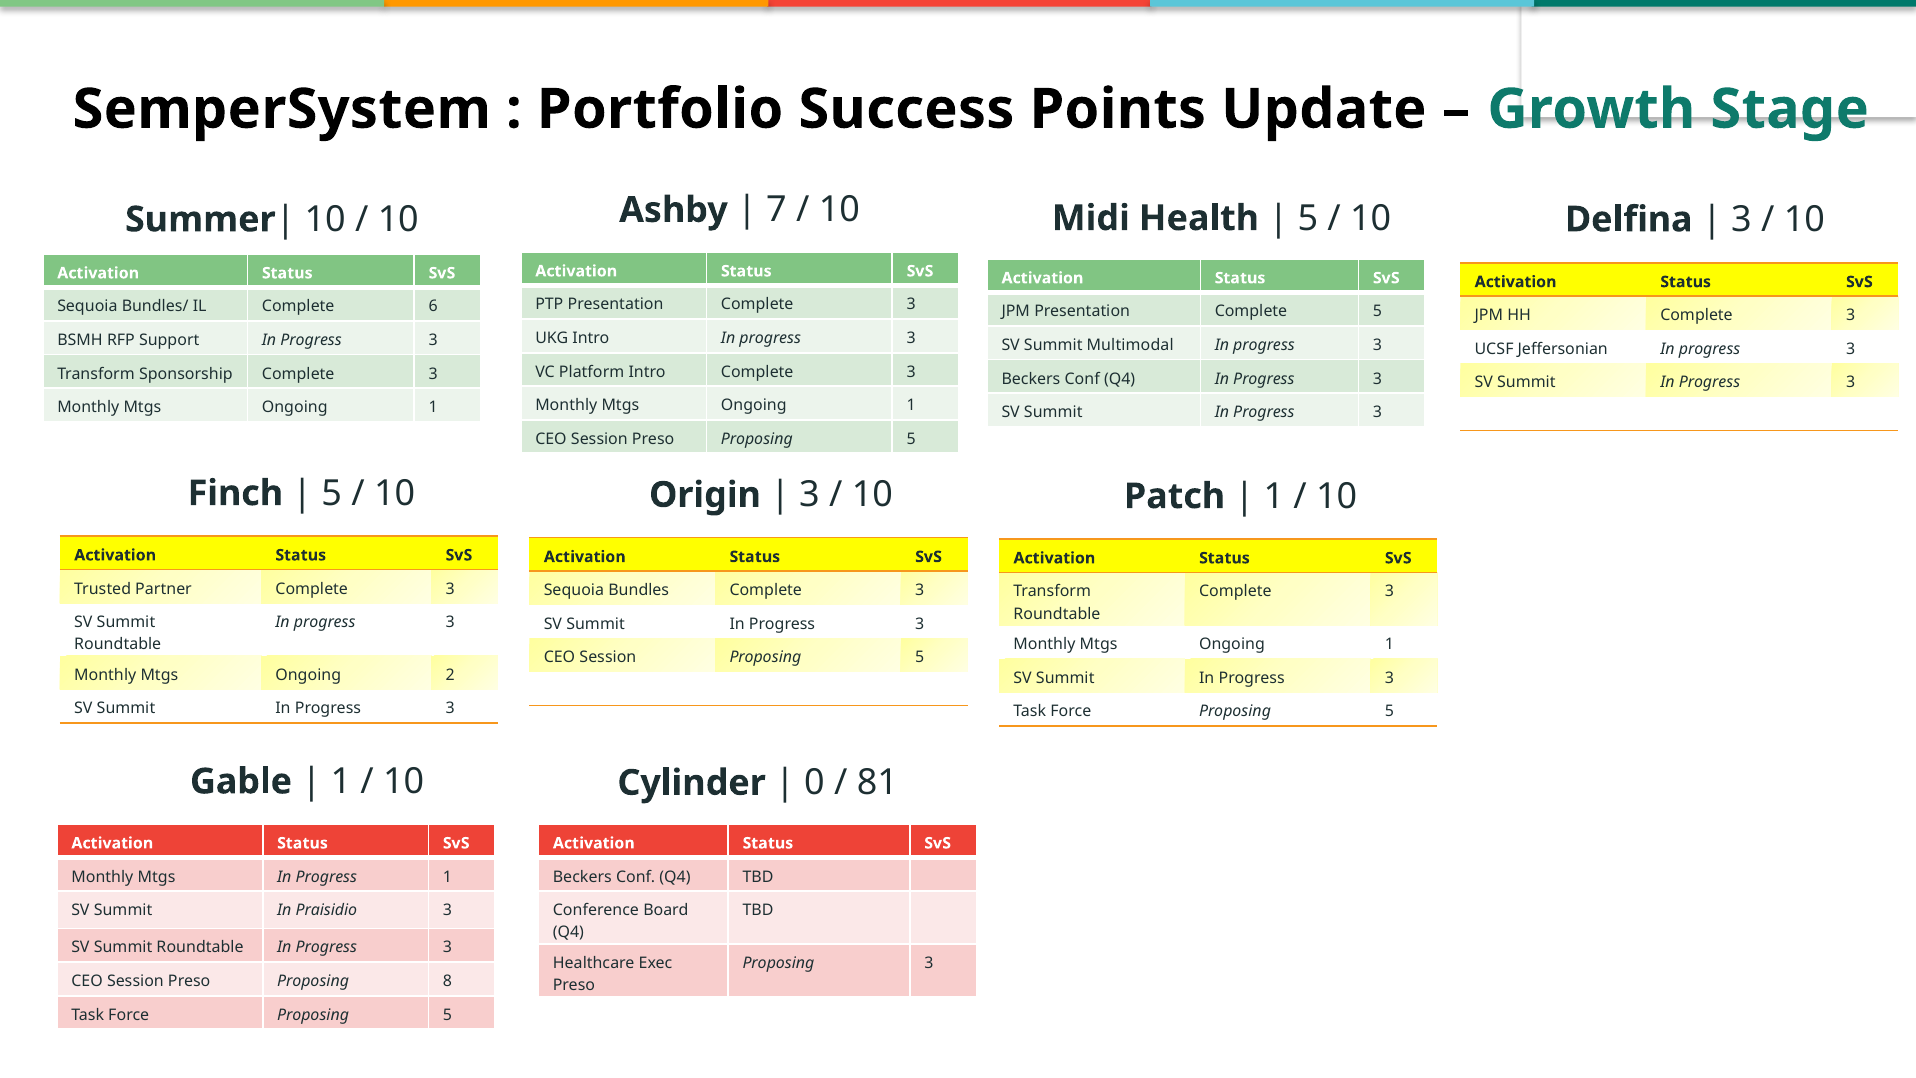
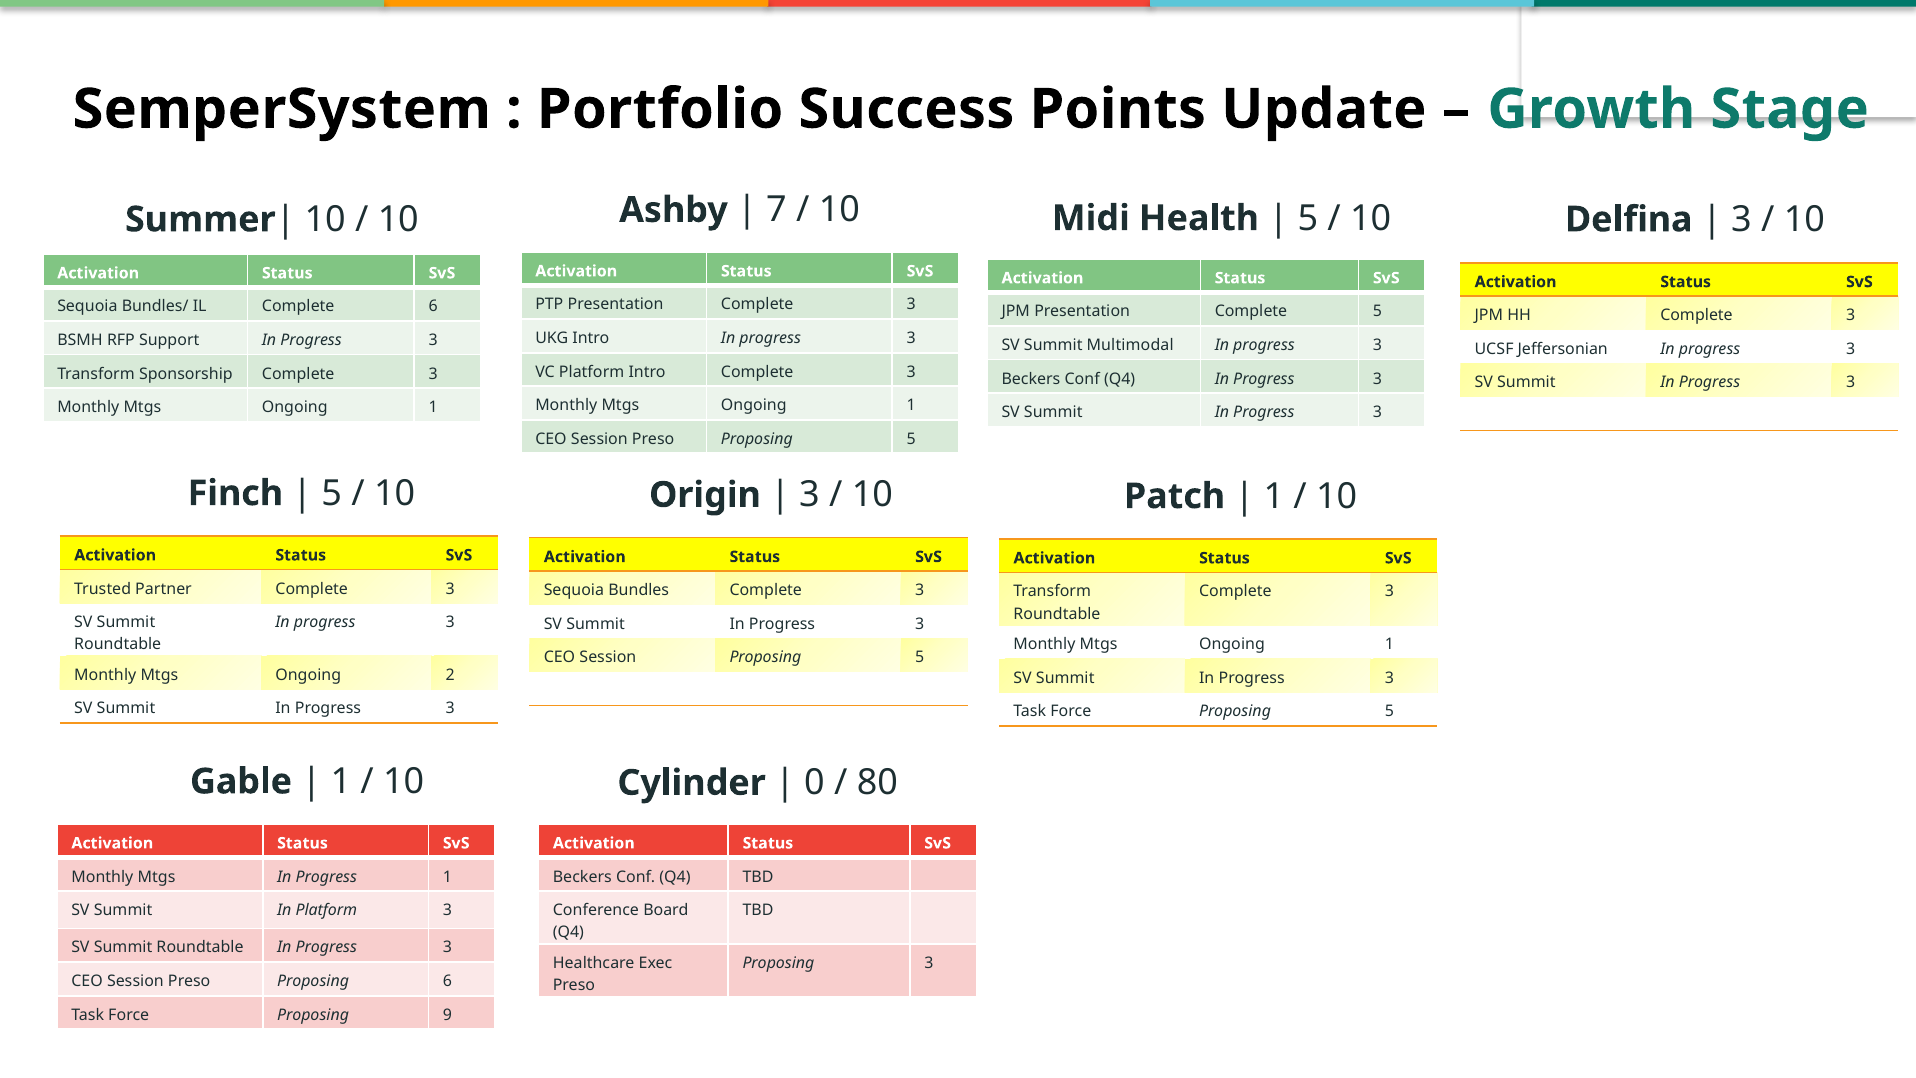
81: 81 -> 80 (877, 783)
In Praisidio: Praisidio -> Platform (326, 910)
Proposing 8: 8 -> 6 (447, 981)
5: 5 -> 9 (447, 1015)
